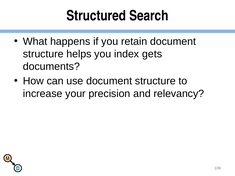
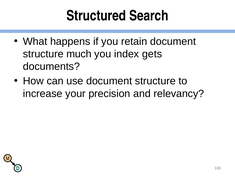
helps: helps -> much (79, 54)
